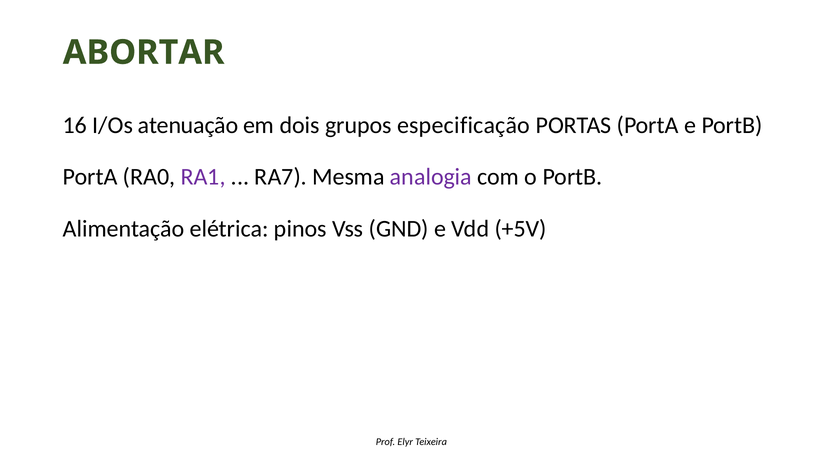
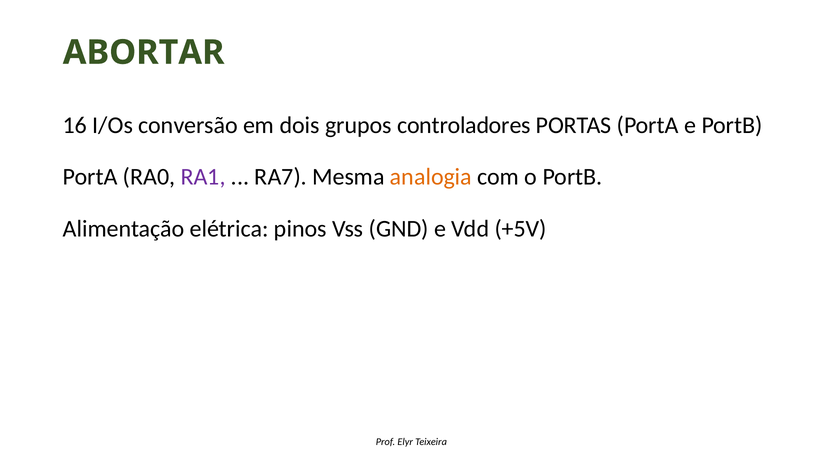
atenuação: atenuação -> conversão (188, 125)
especificação: especificação -> controladores (464, 125)
analogia colour: purple -> orange (431, 177)
